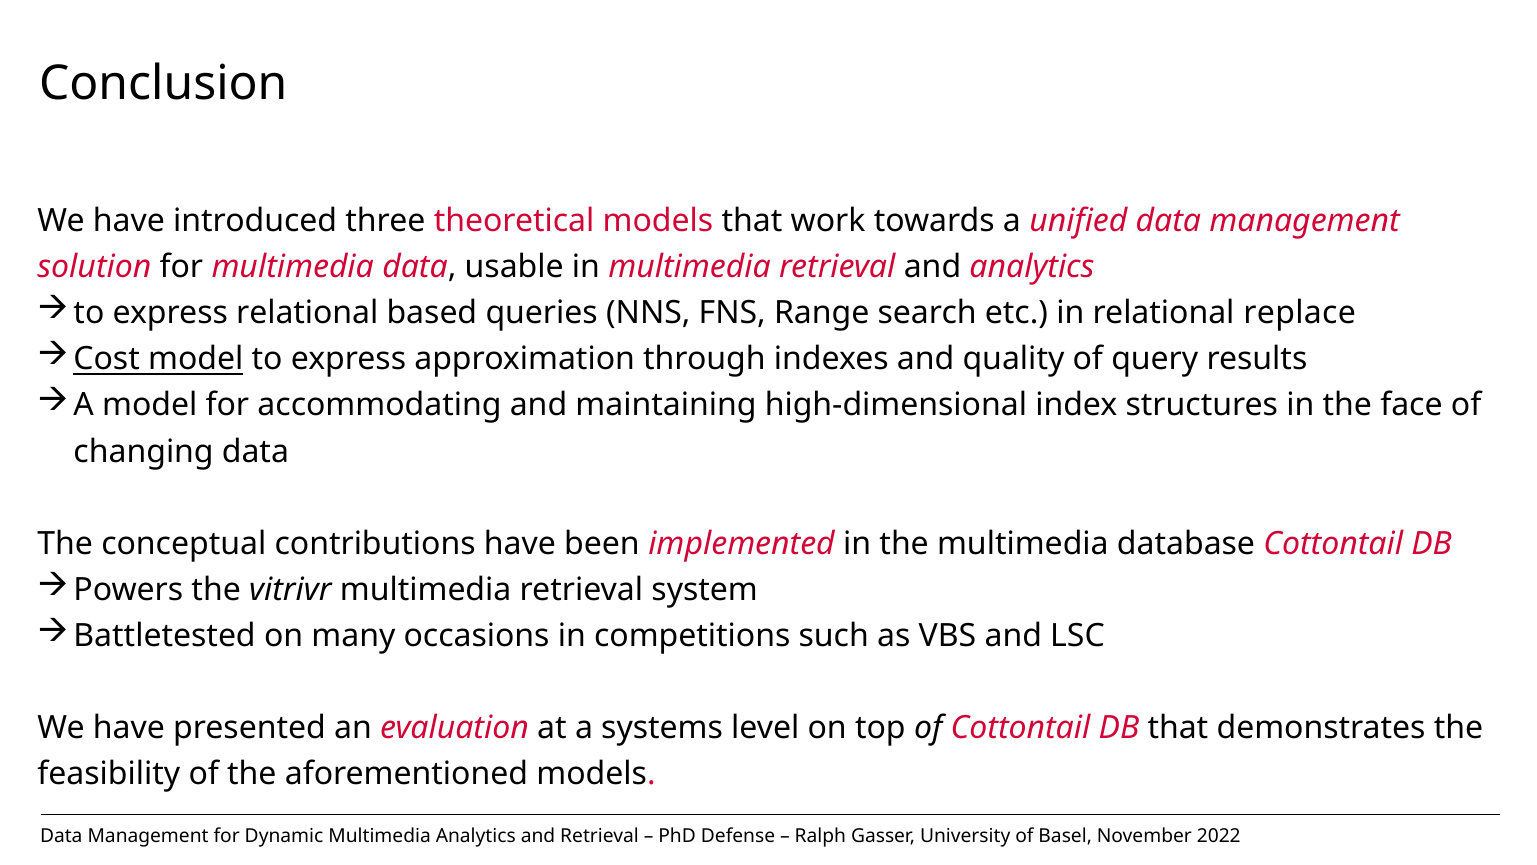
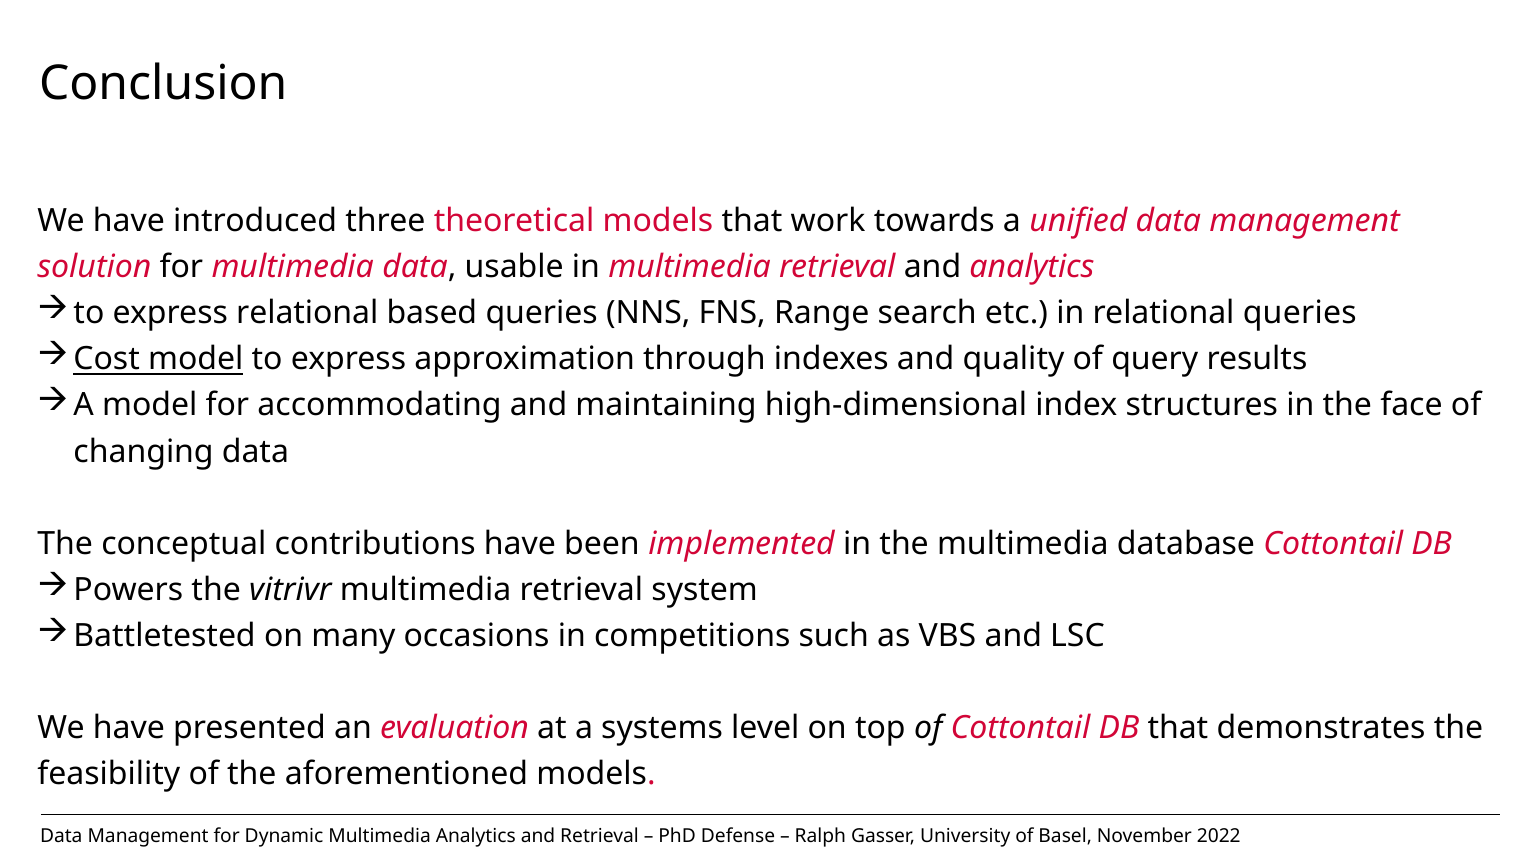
relational replace: replace -> queries (1300, 313)
